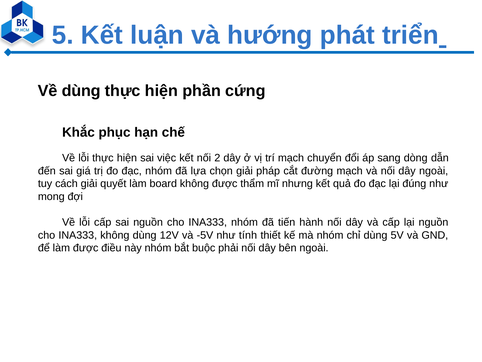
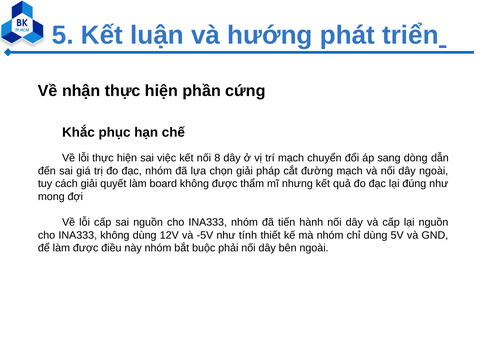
Về dùng: dùng -> nhận (81, 91)
2: 2 -> 8 (217, 158)
